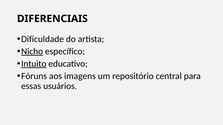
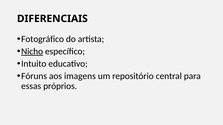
Dificuldade: Dificuldade -> Fotográfico (43, 39)
Intuito underline: present -> none (34, 64)
usuários: usuários -> próprios (60, 86)
